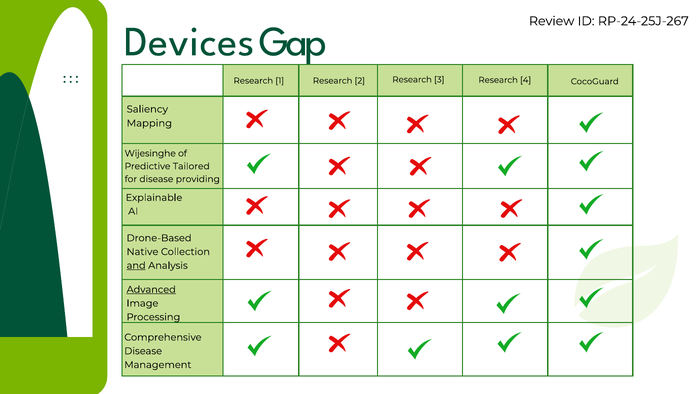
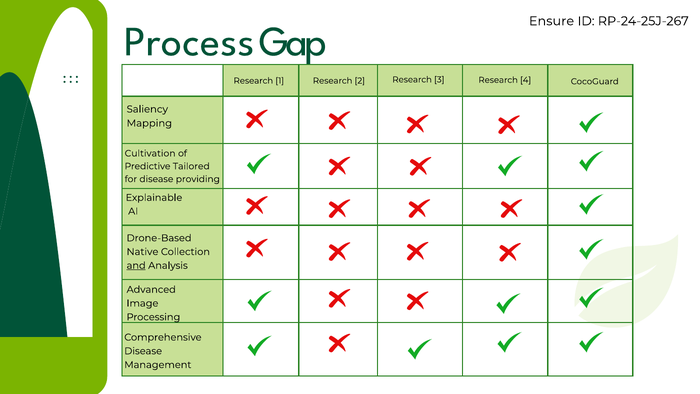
Review: Review -> Ensure (552, 21)
Devices: Devices -> Process (189, 42)
Wijesinghe: Wijesinghe -> Cultivation (150, 153)
Advanced underline: present -> none (151, 289)
